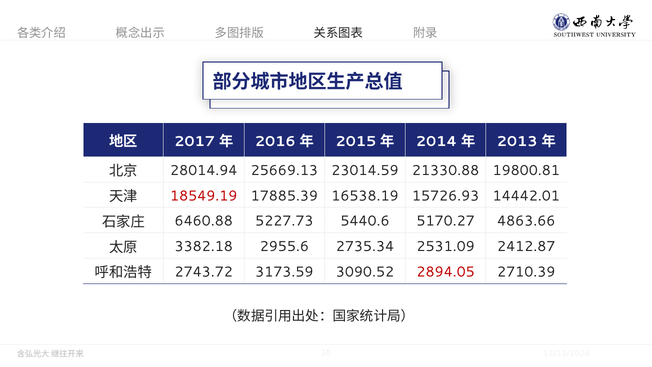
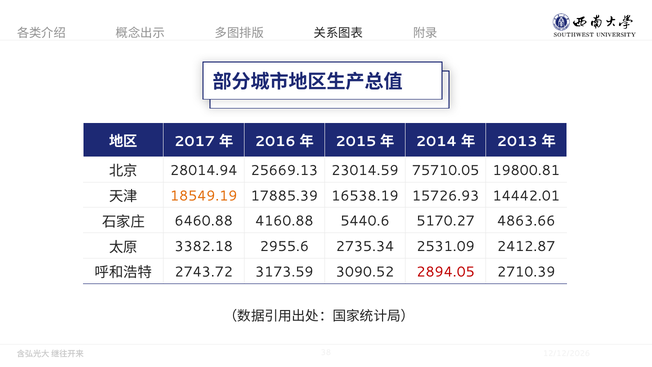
21330.88: 21330.88 -> 75710.05 (446, 170)
18549.19 colour: red -> orange (204, 196)
5227.73: 5227.73 -> 4160.88 (284, 221)
